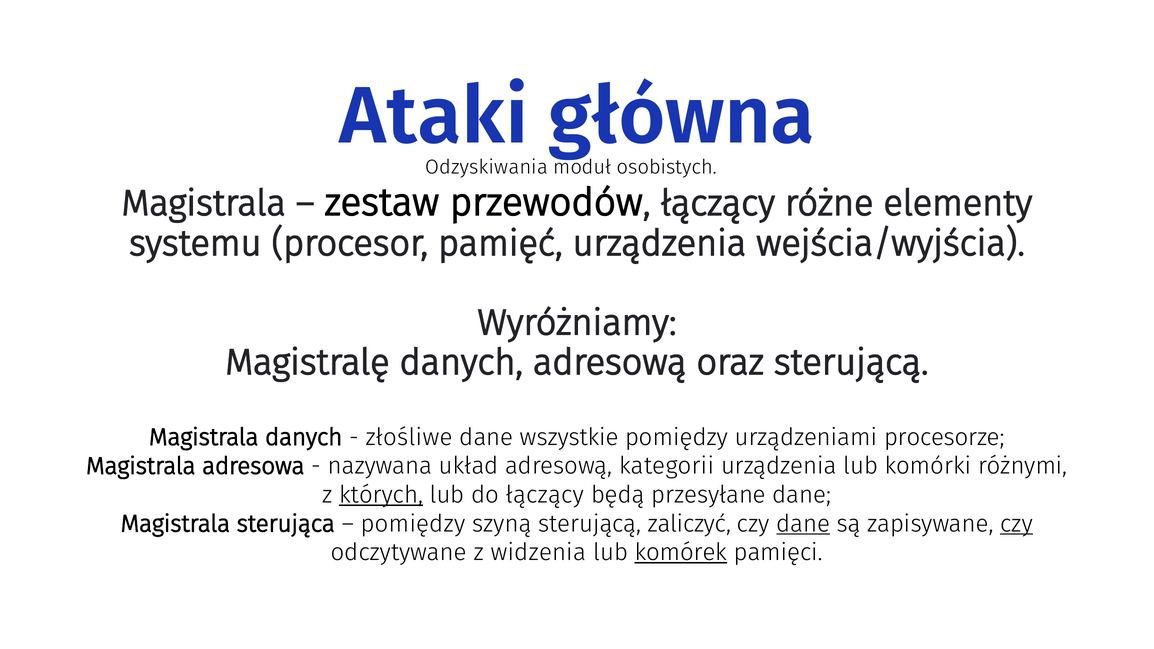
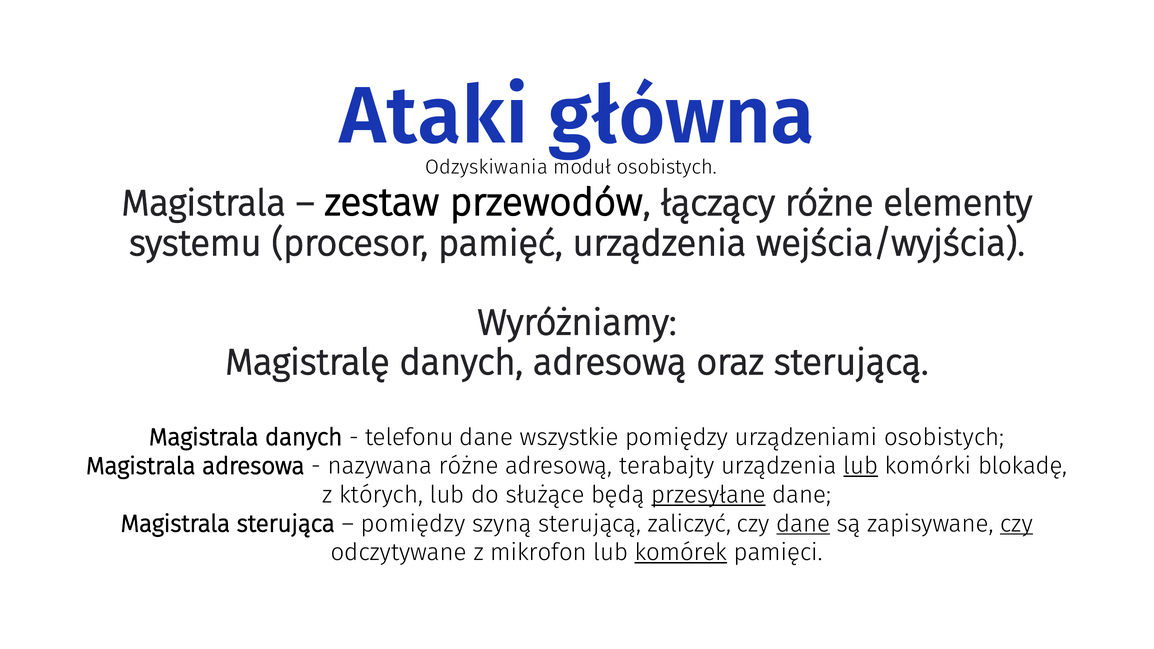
złośliwe: złośliwe -> telefonu (409, 437)
urządzeniami procesorze: procesorze -> osobistych (944, 437)
nazywana układ: układ -> różne (469, 466)
kategorii: kategorii -> terabajty (667, 466)
lub underline: none -> present (861, 466)
różnymi: różnymi -> blokadę (1023, 466)
których underline: present -> none (381, 495)
do łączący: łączący -> służące (545, 495)
przesyłane underline: none -> present (709, 495)
widzenia: widzenia -> mikrofon (539, 553)
